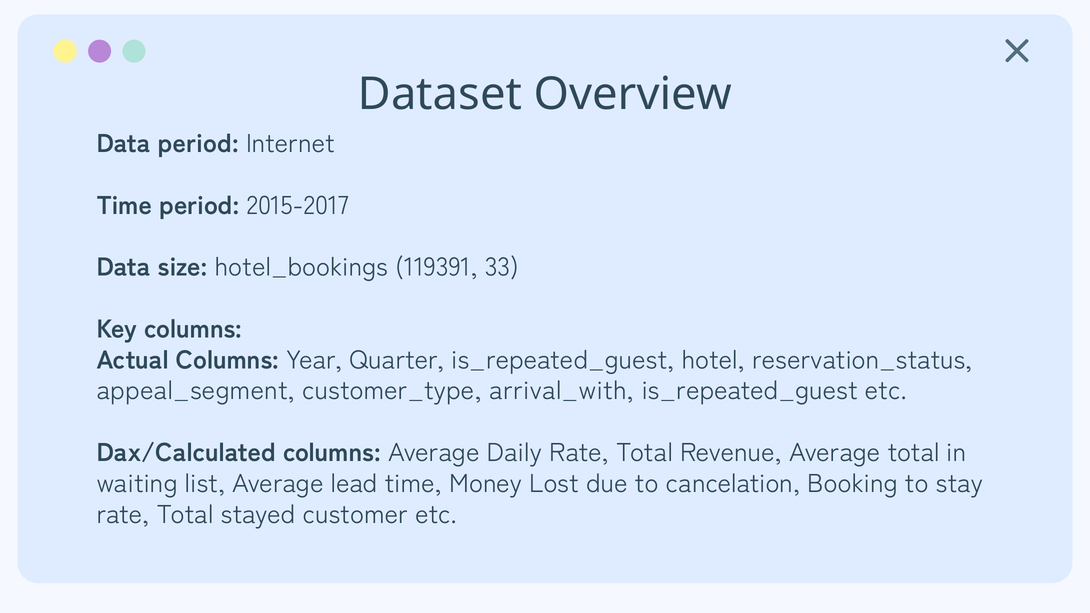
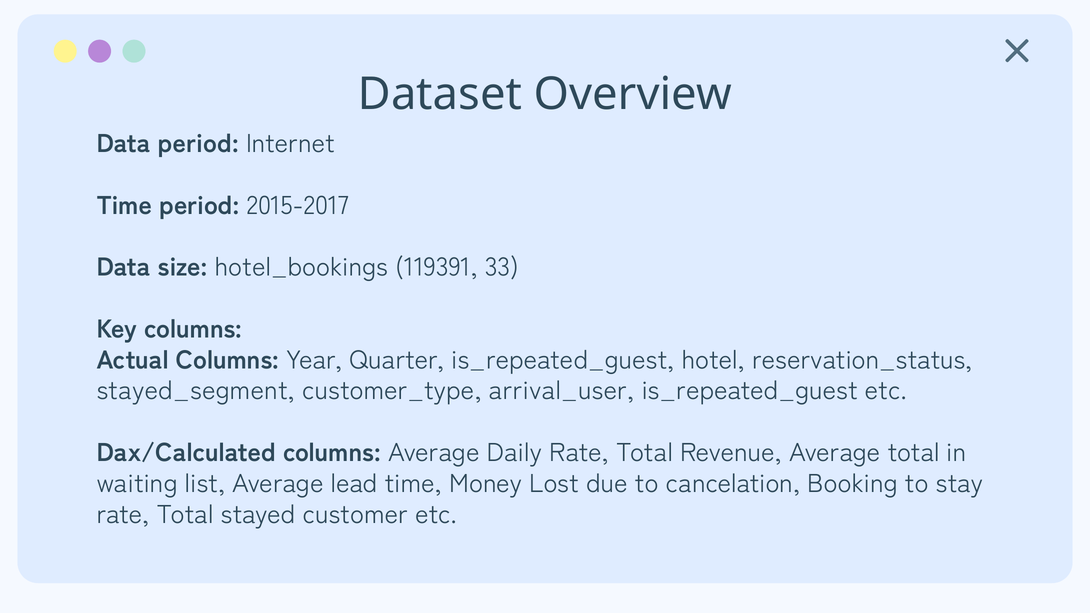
appeal_segment: appeal_segment -> stayed_segment (196, 391)
arrival_with: arrival_with -> arrival_user (562, 391)
